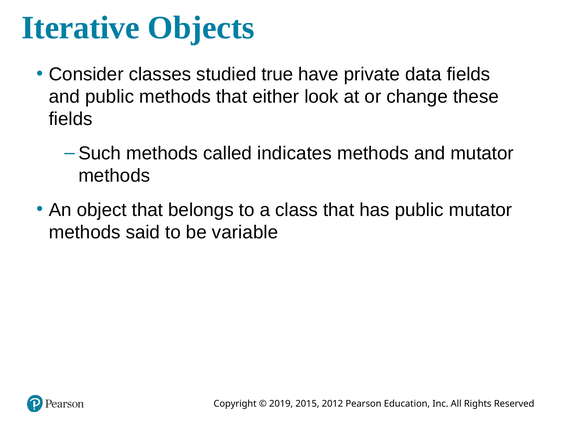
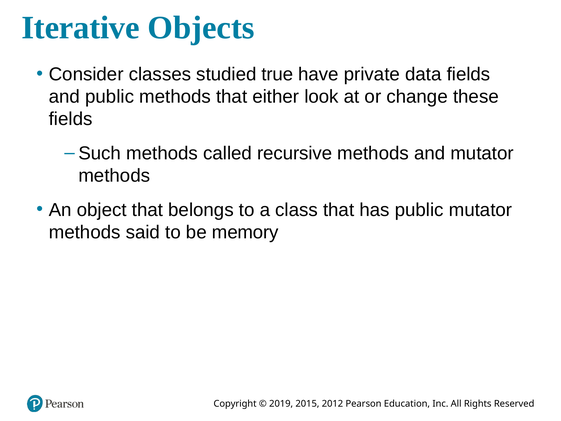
indicates: indicates -> recursive (295, 153)
variable: variable -> memory (245, 232)
